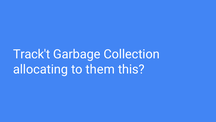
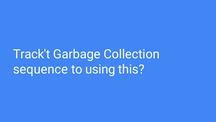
allocating: allocating -> sequence (40, 69)
them: them -> using (100, 69)
